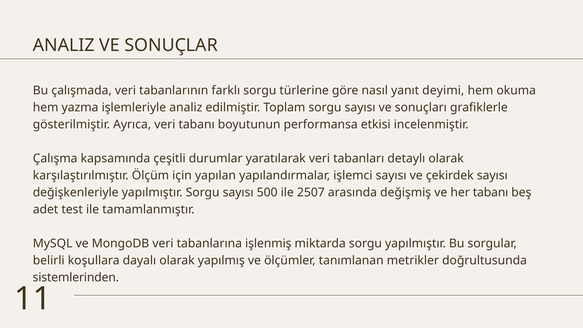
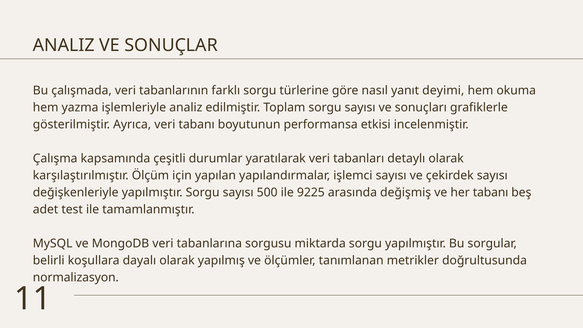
2507: 2507 -> 9225 (311, 192)
işlenmiş: işlenmiş -> sorgusu (268, 243)
sistemlerinden: sistemlerinden -> normalizasyon (76, 277)
